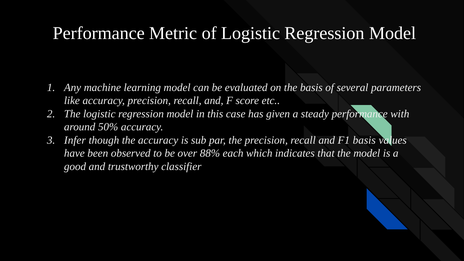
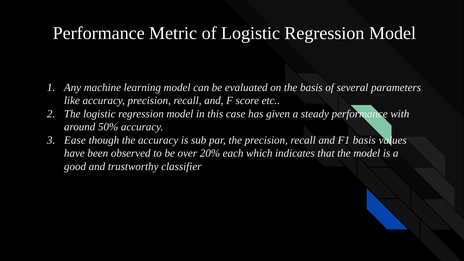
Infer: Infer -> Ease (75, 140)
88%: 88% -> 20% (210, 153)
